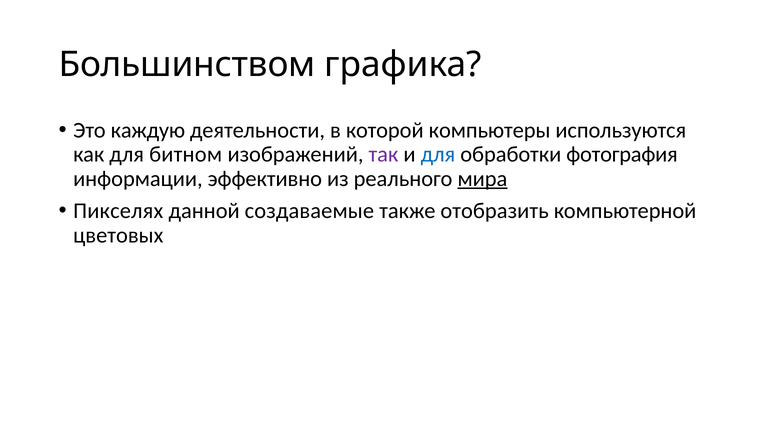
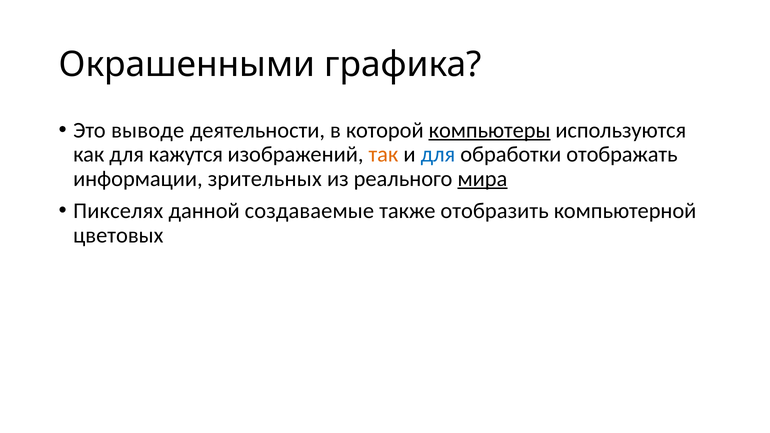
Большинством: Большинством -> Окрашенными (187, 65)
каждую: каждую -> выводе (148, 130)
компьютеры underline: none -> present (490, 130)
битном: битном -> кажутся (186, 154)
так colour: purple -> orange (383, 154)
фотография: фотография -> отображать (622, 154)
эффективно: эффективно -> зрительных (265, 179)
